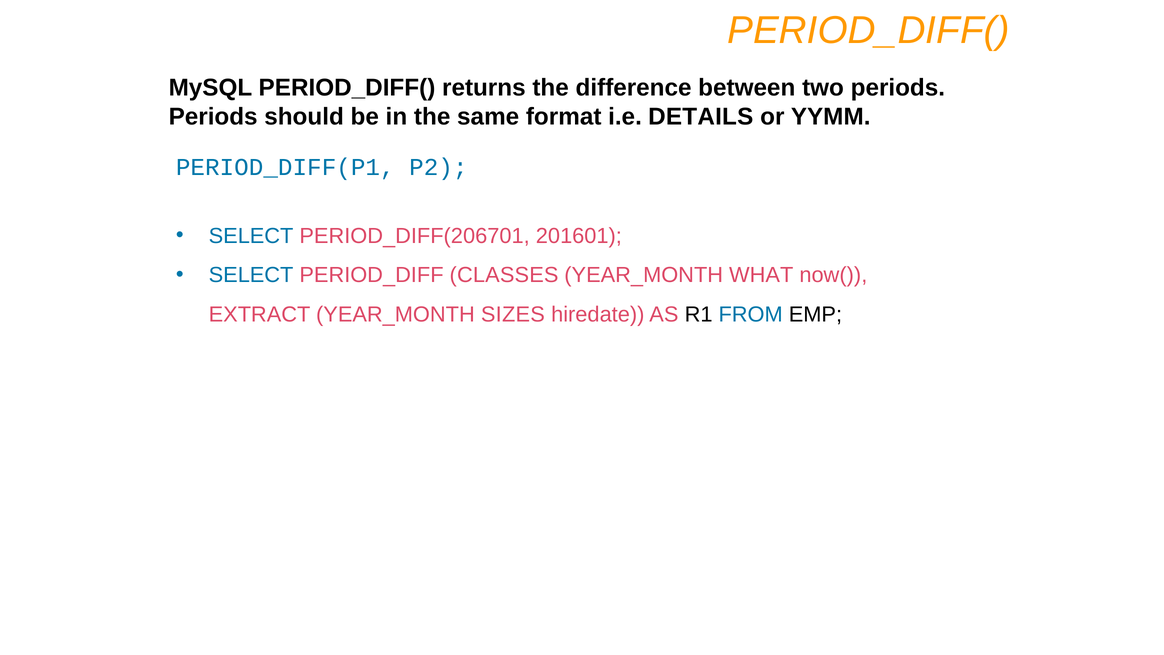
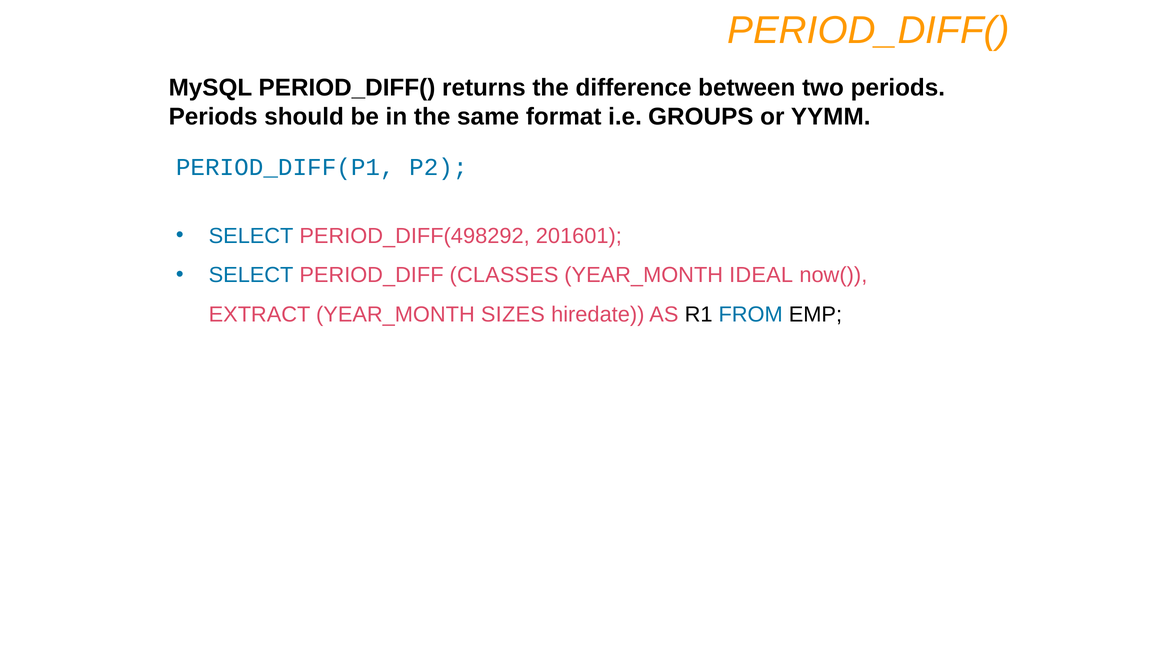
DETAILS: DETAILS -> GROUPS (701, 117)
PERIOD_DIFF(206701: PERIOD_DIFF(206701 -> PERIOD_DIFF(498292 (415, 236)
WHAT: WHAT -> IDEAL (761, 275)
